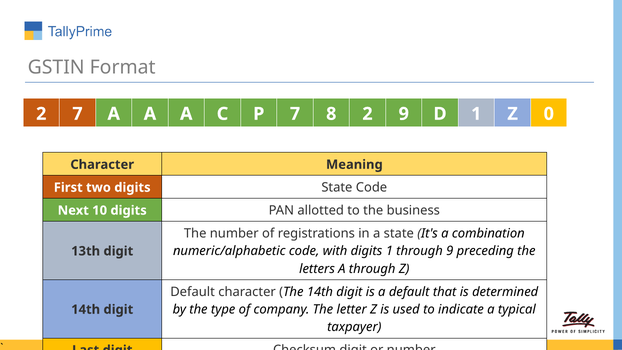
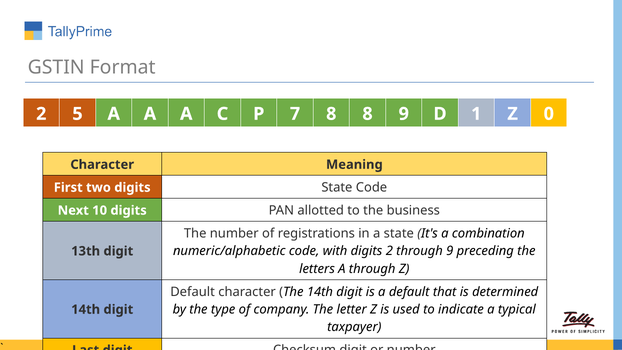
2 7: 7 -> 5 (77, 114)
8 2: 2 -> 8 (368, 114)
digits 1: 1 -> 2 (389, 251)
